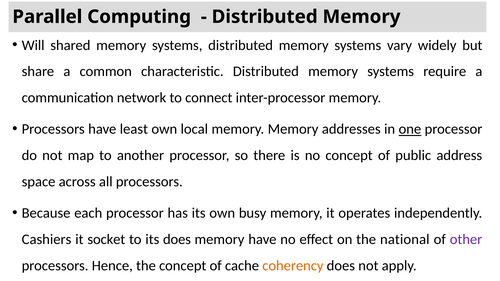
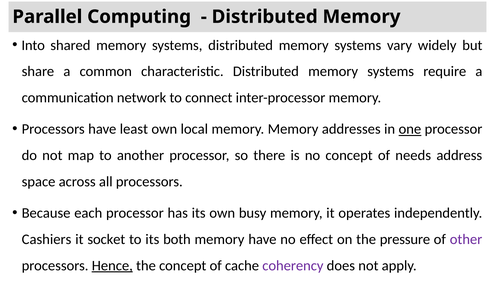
Will: Will -> Into (33, 45)
public: public -> needs (413, 156)
its does: does -> both (177, 240)
national: national -> pressure (405, 240)
Hence underline: none -> present (112, 266)
coherency colour: orange -> purple (293, 266)
